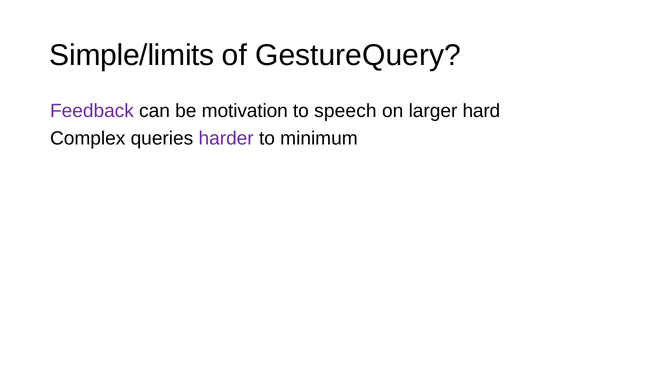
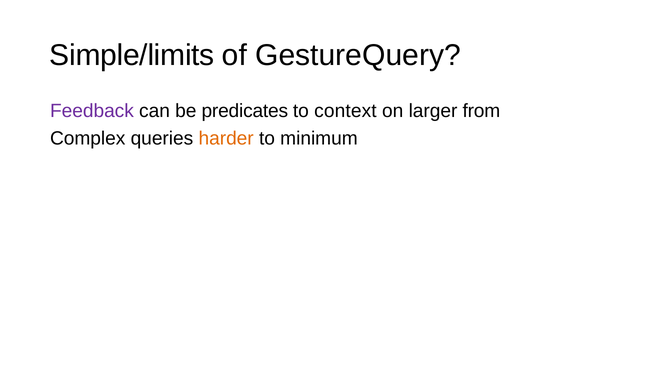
motivation: motivation -> predicates (245, 111)
speech: speech -> context (345, 111)
hard: hard -> from (481, 111)
harder colour: purple -> orange (226, 138)
